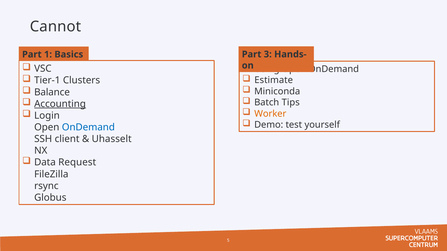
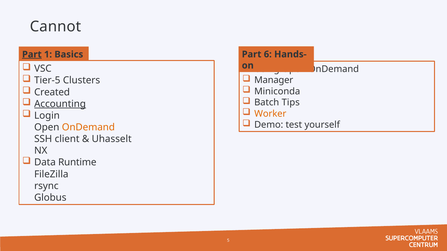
3: 3 -> 6 (268, 54)
Part underline: none -> present (32, 55)
Tier-1: Tier-1 -> Tier-5 (47, 81)
Estimate: Estimate -> Manager (274, 80)
Balance: Balance -> Created (52, 92)
OnDemand colour: blue -> orange (88, 128)
Request: Request -> Runtime (77, 163)
